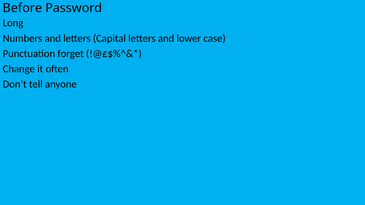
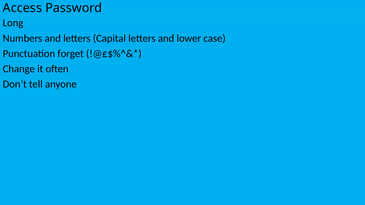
Before: Before -> Access (22, 8)
